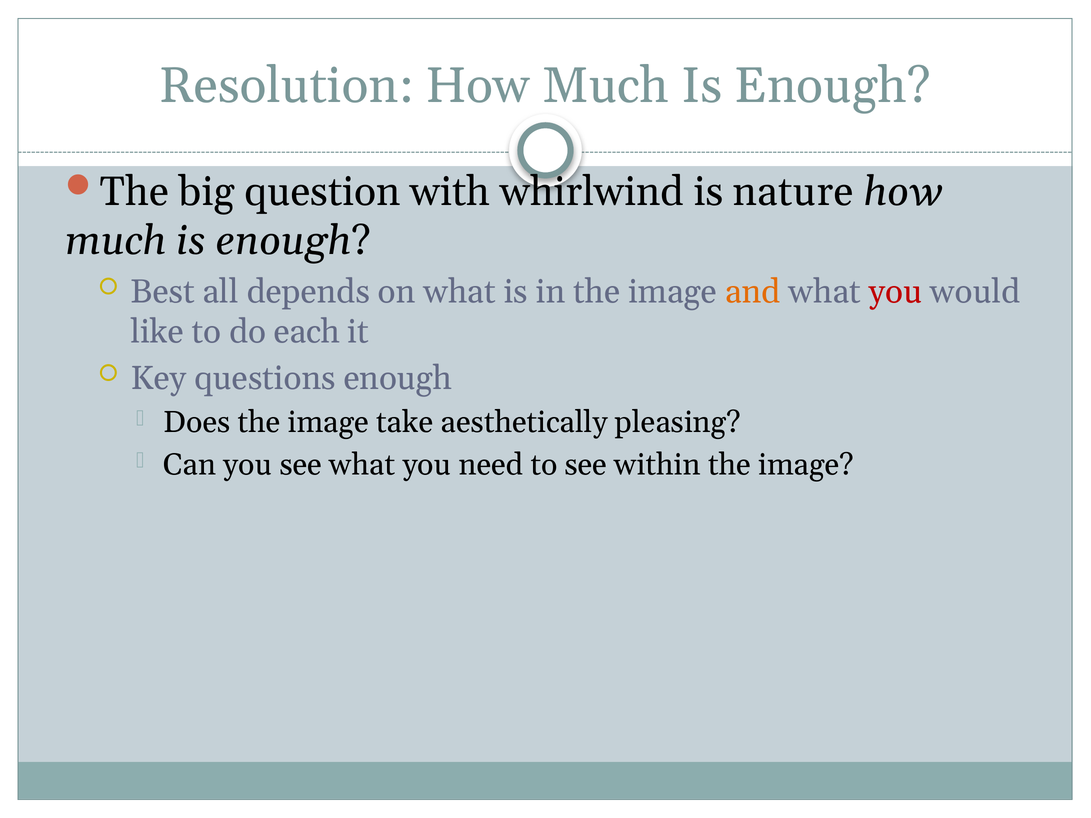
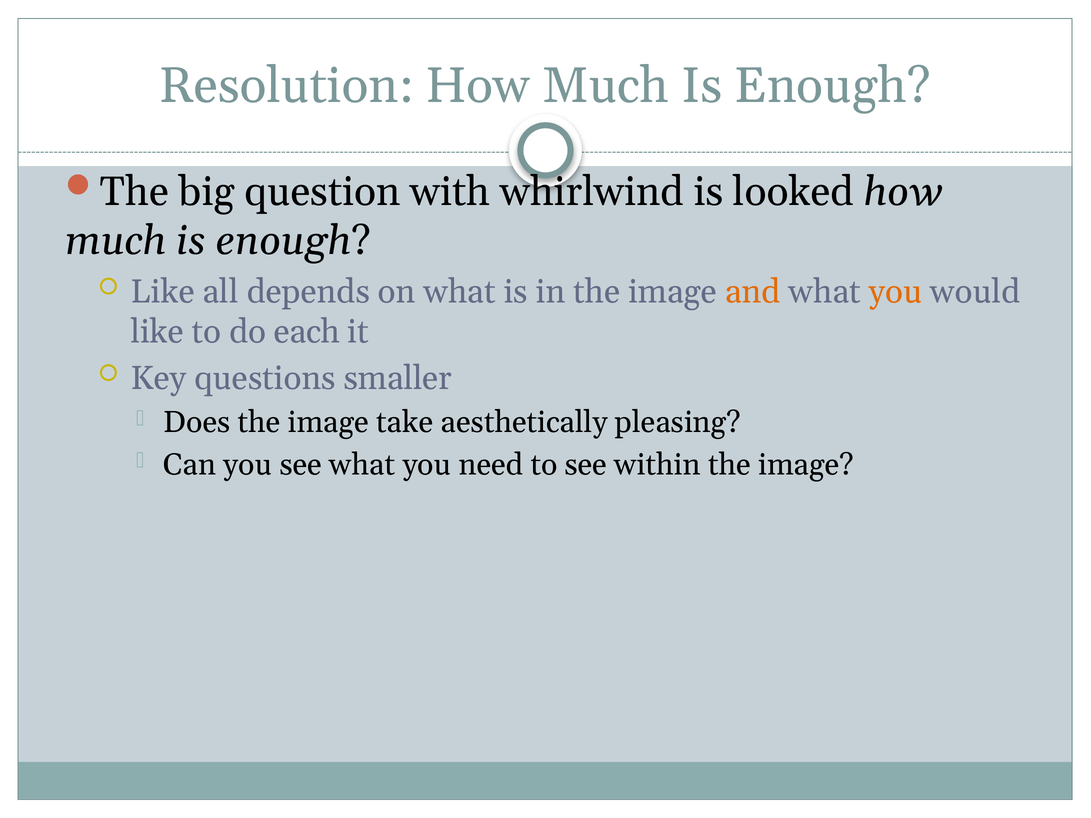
nature: nature -> looked (793, 192)
Best: Best -> Like (163, 292)
you colour: red -> orange (895, 292)
questions enough: enough -> smaller (398, 378)
